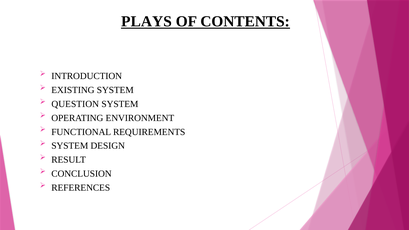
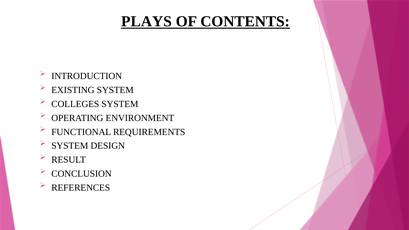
QUESTION: QUESTION -> COLLEGES (75, 104)
